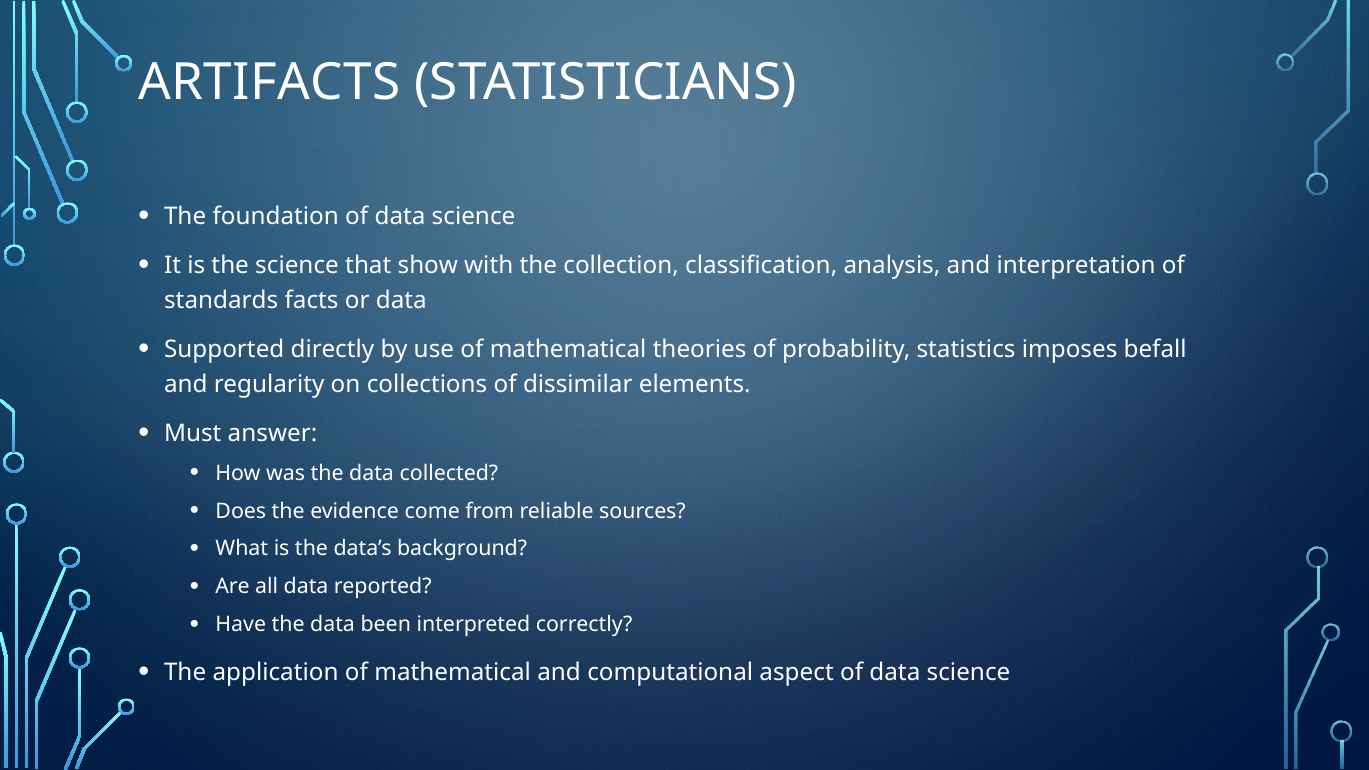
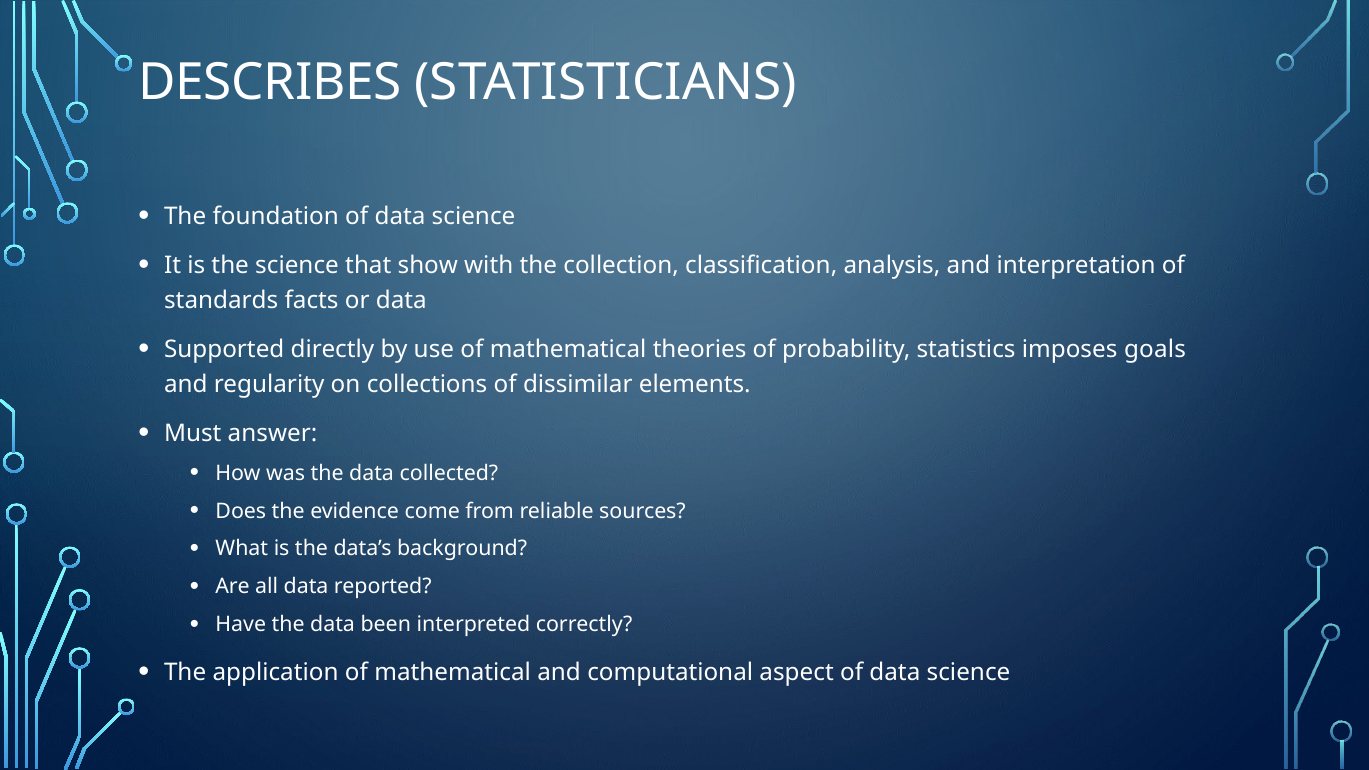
ARTIFACTS: ARTIFACTS -> DESCRIBES (270, 83)
befall: befall -> goals (1155, 350)
